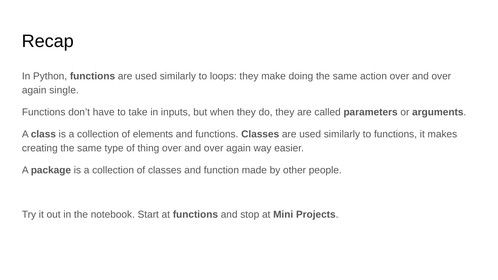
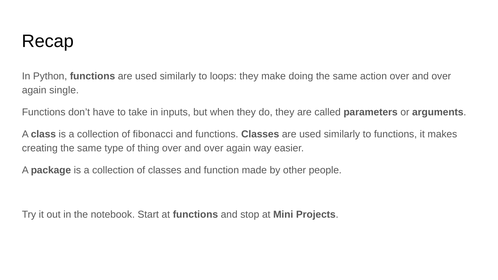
elements: elements -> fibonacci (153, 134)
